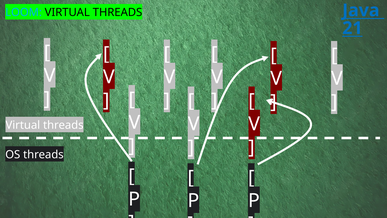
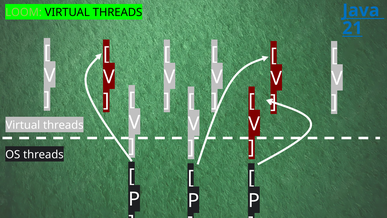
LOOM colour: light blue -> light green (24, 12)
